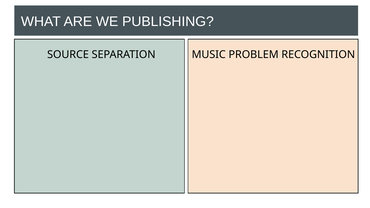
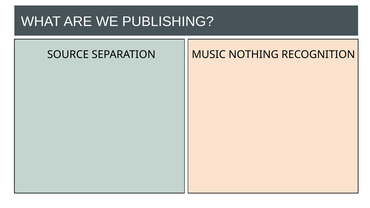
PROBLEM: PROBLEM -> NOTHING (254, 55)
